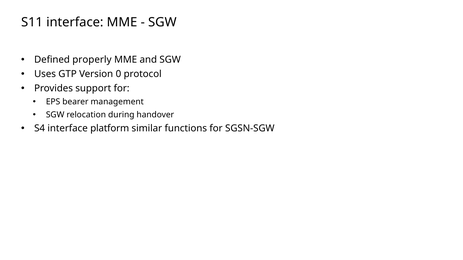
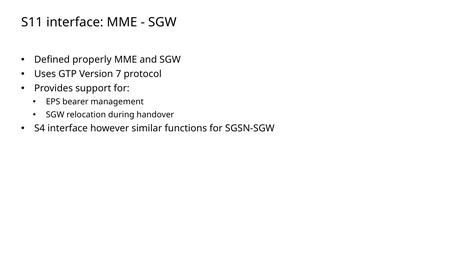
0: 0 -> 7 (118, 74)
platform: platform -> however (110, 129)
